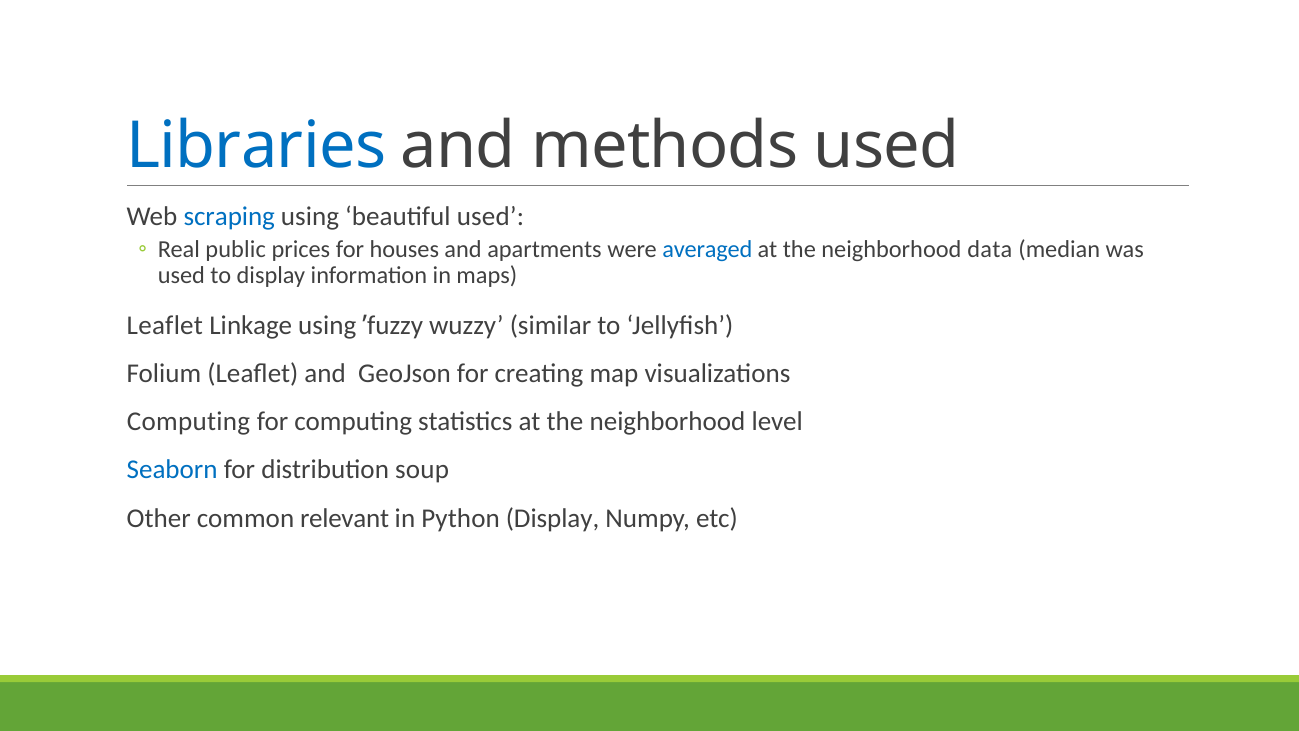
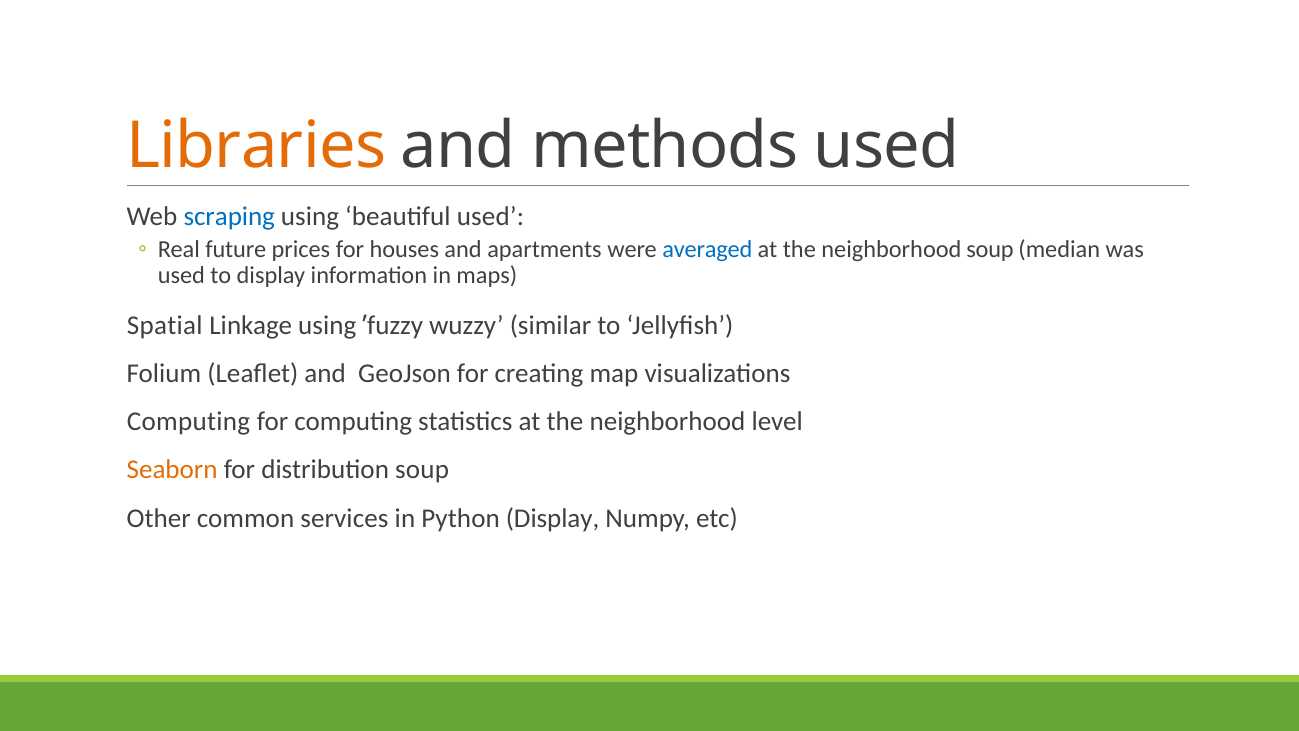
Libraries colour: blue -> orange (256, 146)
public: public -> future (236, 249)
neighborhood data: data -> soup (990, 249)
Leaflet: Leaflet -> Spatial (165, 325)
Seaborn colour: blue -> orange (172, 470)
relevant: relevant -> services (344, 518)
